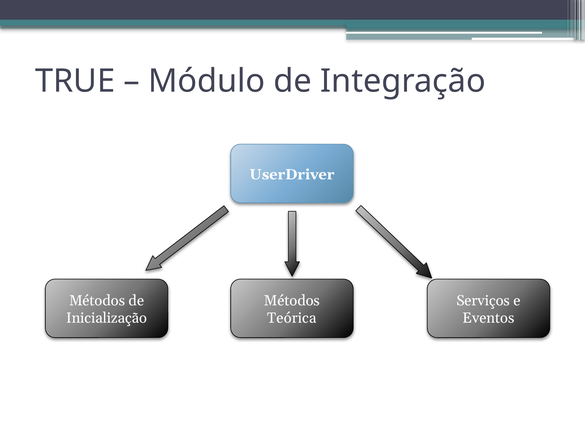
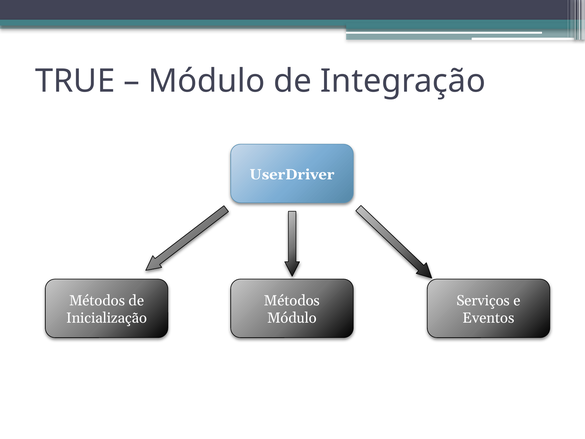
Teórica: Teórica -> Módulo (292, 318)
